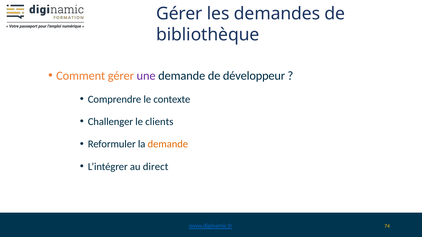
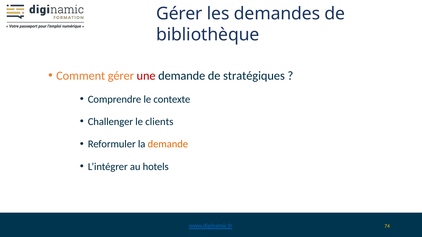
une colour: purple -> red (146, 76)
développeur: développeur -> stratégiques (254, 76)
direct: direct -> hotels (156, 167)
